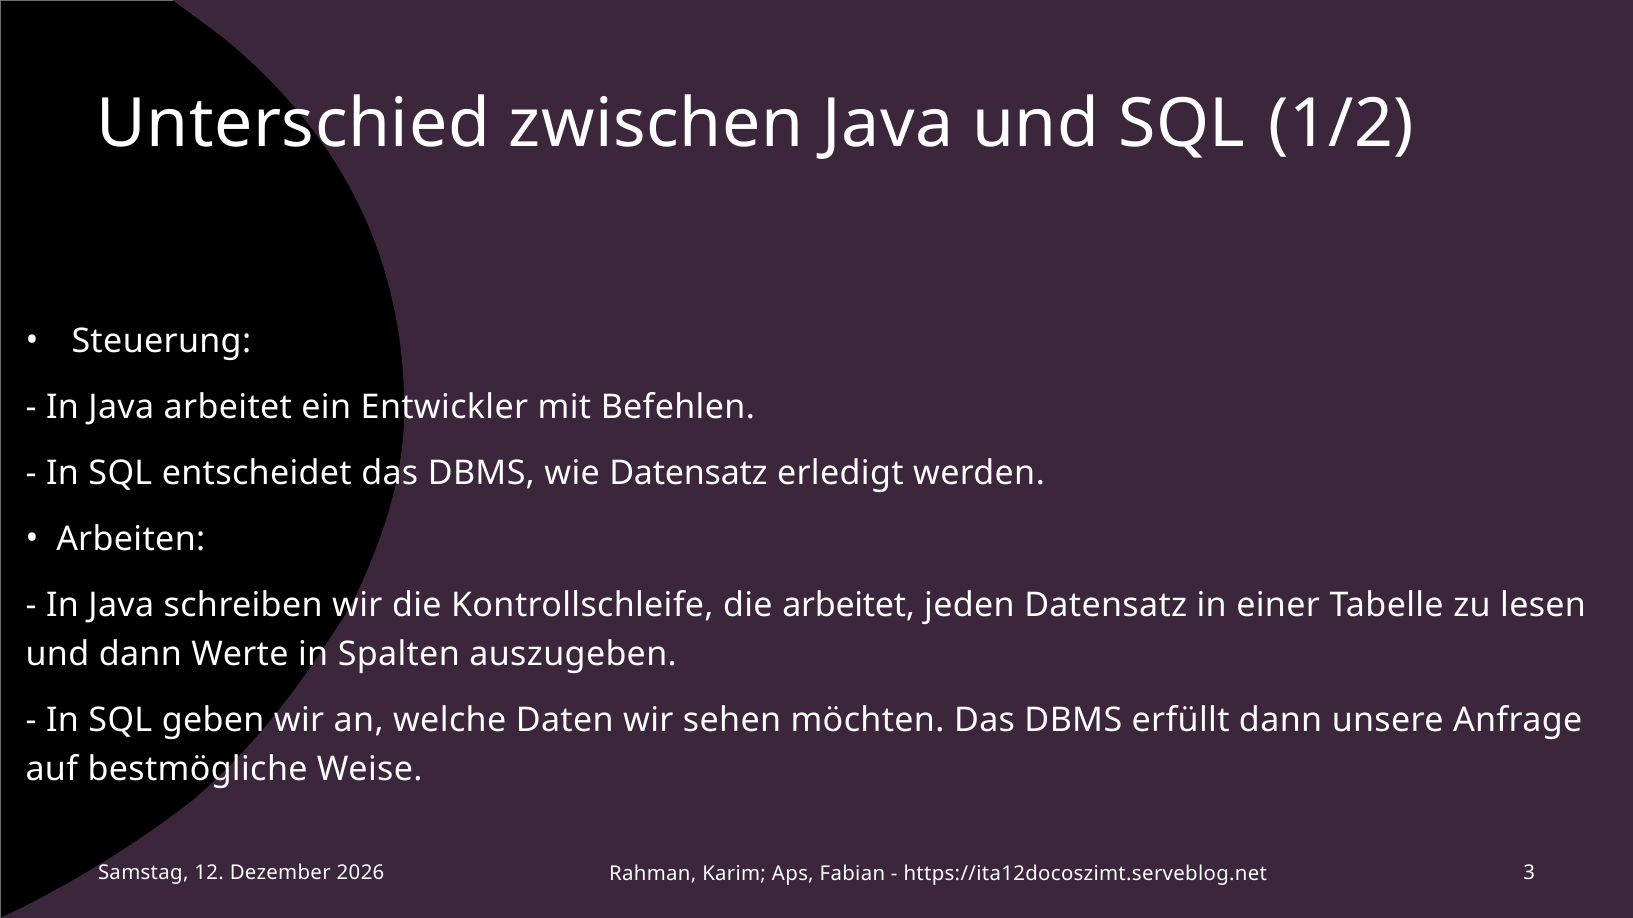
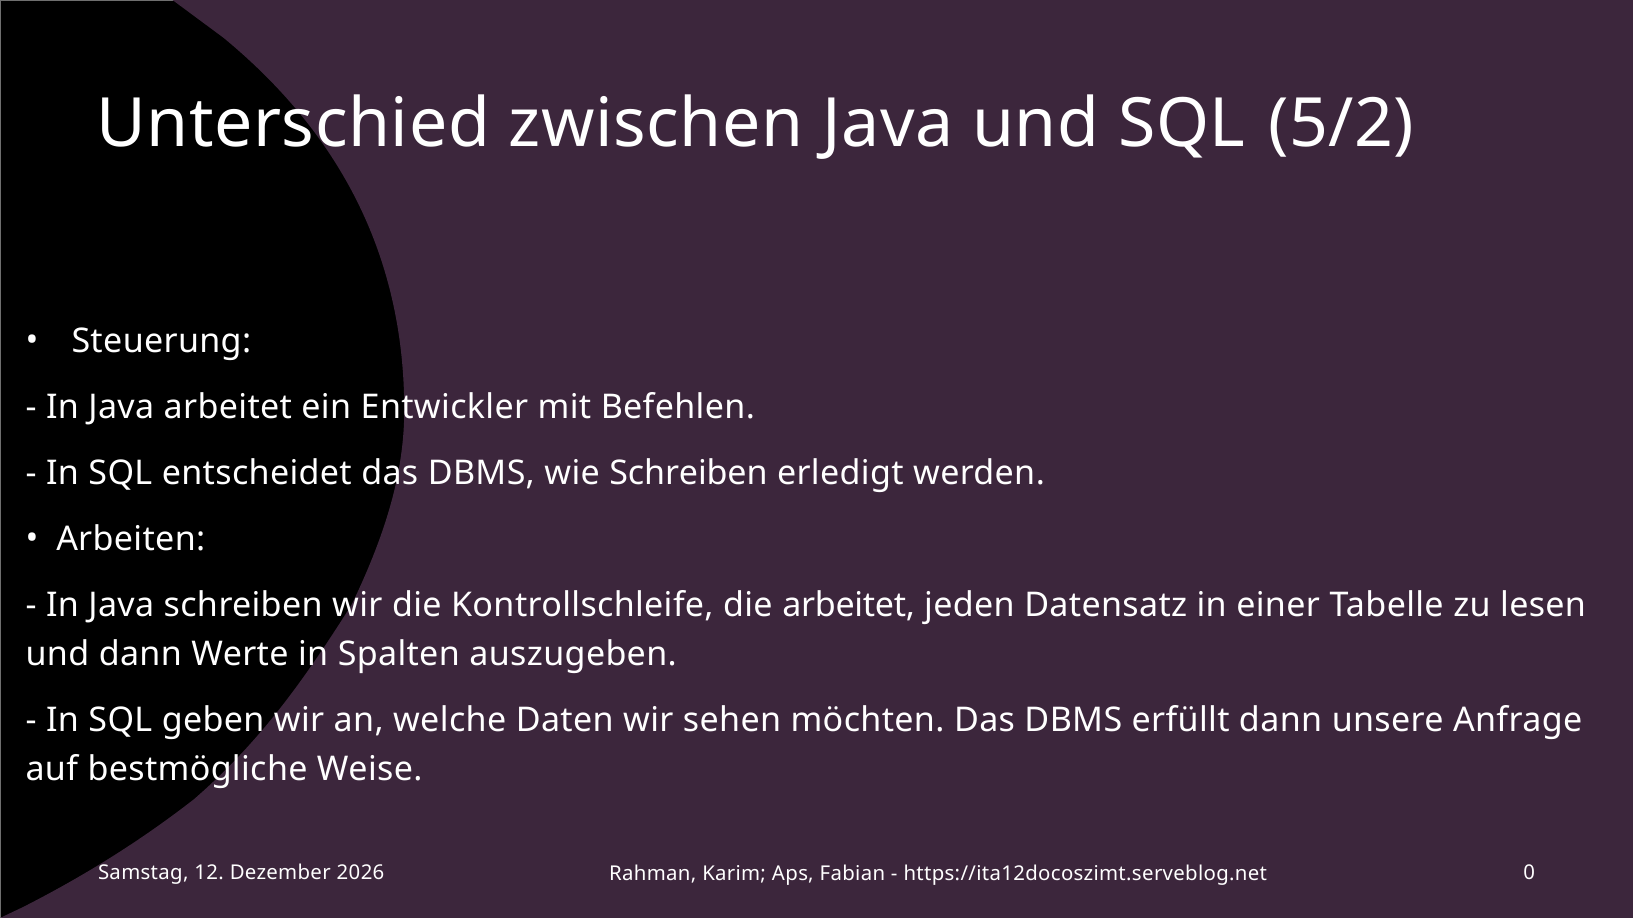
1/2: 1/2 -> 5/2 (1341, 124)
wie Datensatz: Datensatz -> Schreiben (688, 473)
3: 3 -> 0 (1529, 873)
